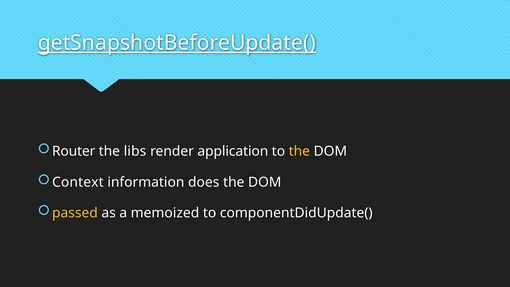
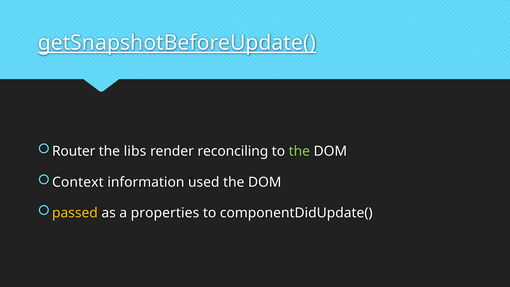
application: application -> reconciling (233, 151)
the colour: yellow -> light green (299, 151)
does: does -> used (204, 182)
memoized: memoized -> properties (165, 213)
